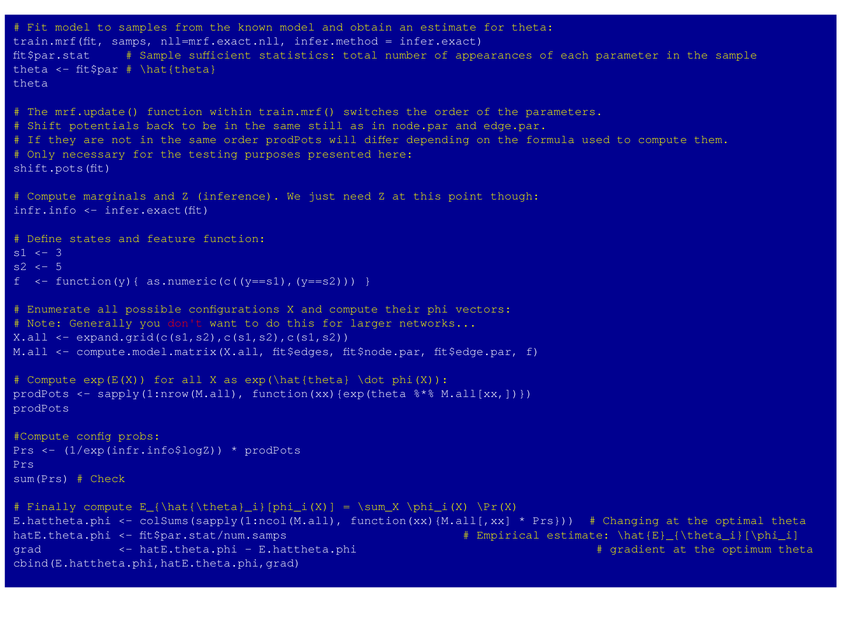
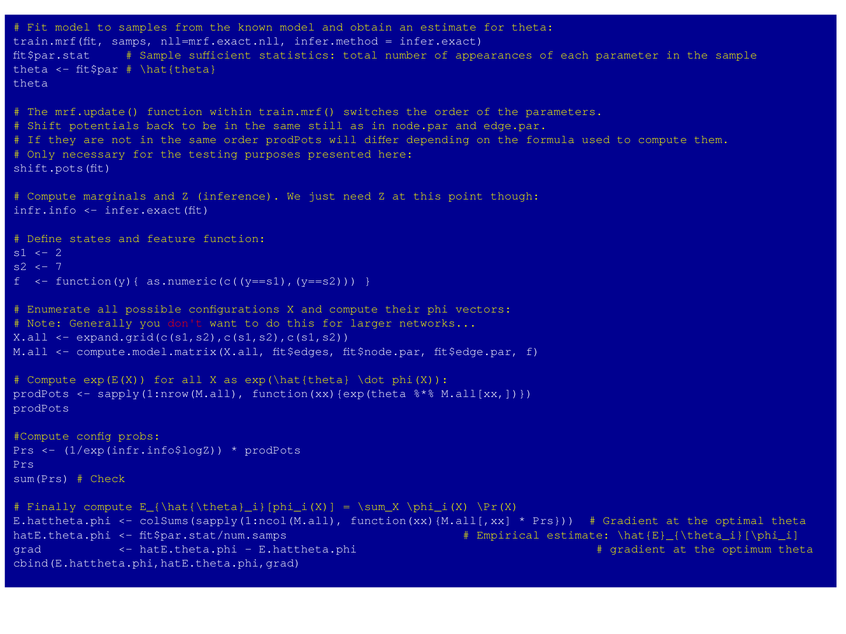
3: 3 -> 2 (59, 253)
5: 5 -> 7 (59, 267)
Changing: Changing -> Gradient (631, 521)
